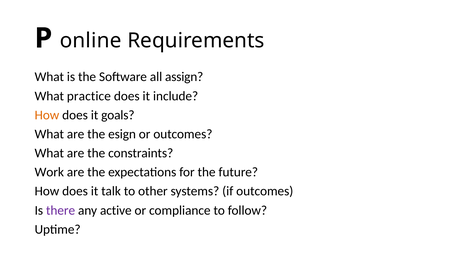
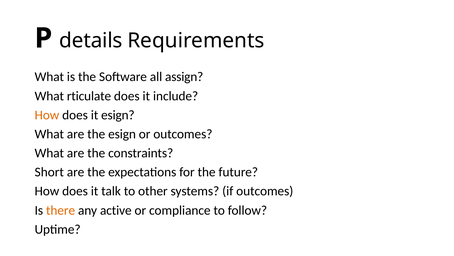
online: online -> details (91, 41)
practice: practice -> rticulate (89, 96)
it goals: goals -> esign (118, 115)
Work: Work -> Short (49, 172)
there colour: purple -> orange (61, 210)
